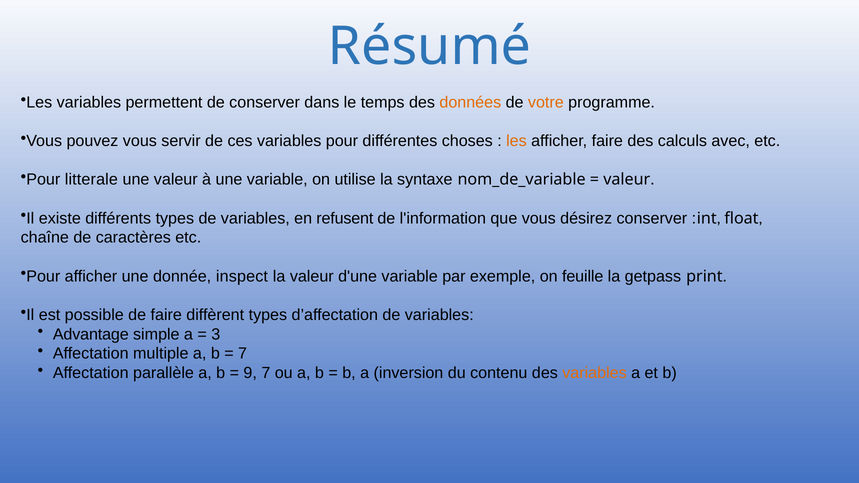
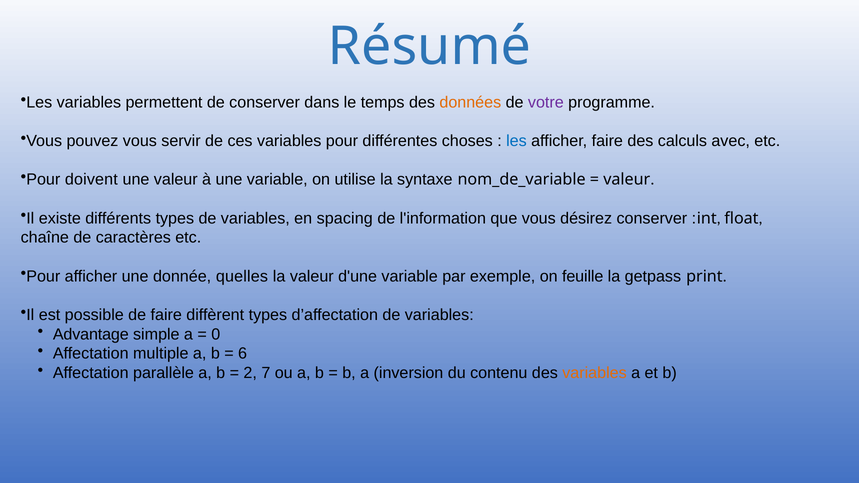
votre colour: orange -> purple (546, 102)
les colour: orange -> blue (516, 141)
litterale: litterale -> doivent (91, 180)
refusent: refusent -> spacing (345, 218)
inspect: inspect -> quelles (242, 276)
3: 3 -> 0 (216, 334)
7: 7 -> 6 (243, 354)
9: 9 -> 2 (250, 373)
